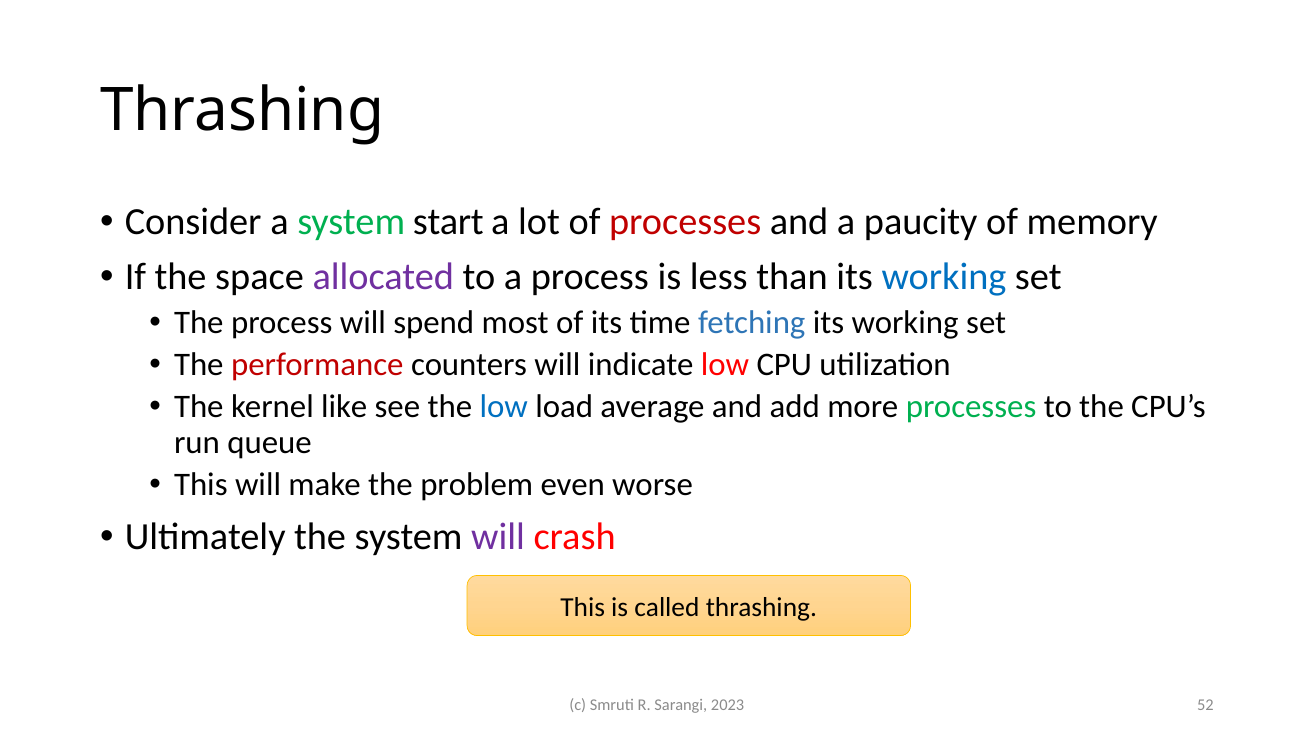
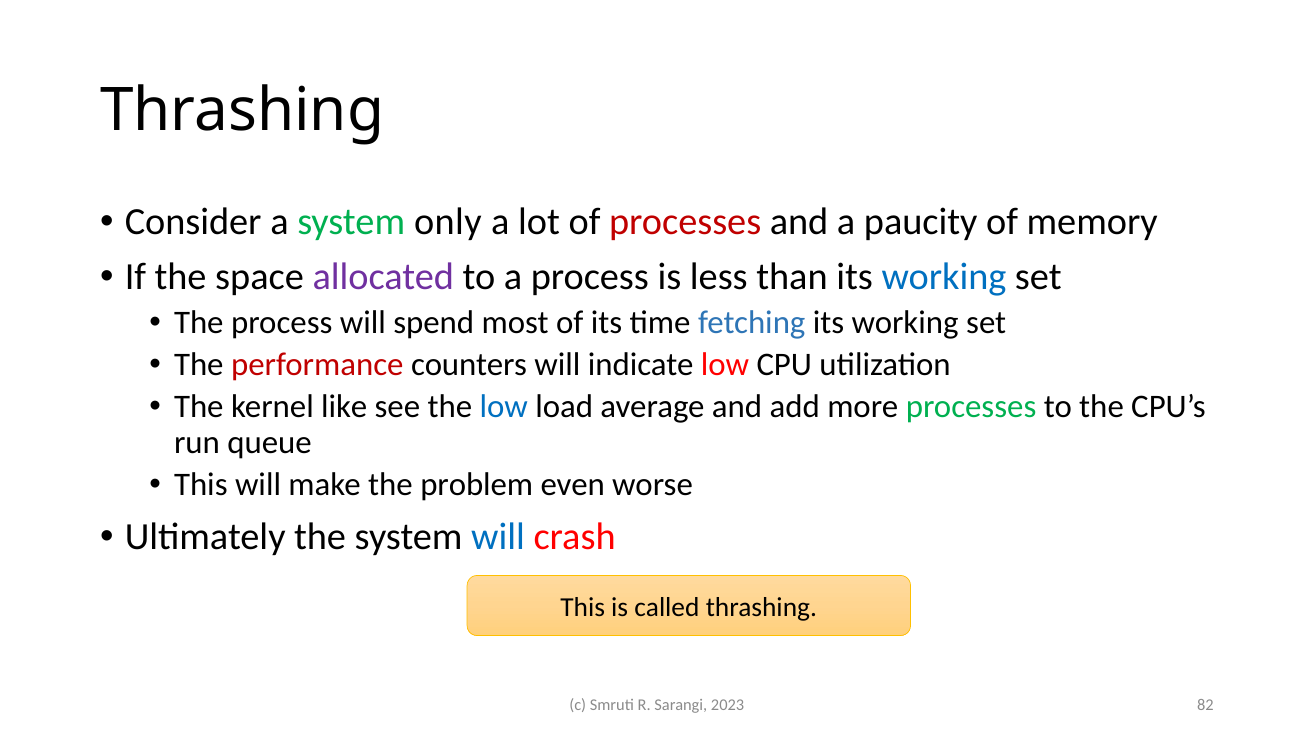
start: start -> only (448, 222)
will colour: purple -> blue (498, 537)
52: 52 -> 82 (1205, 706)
